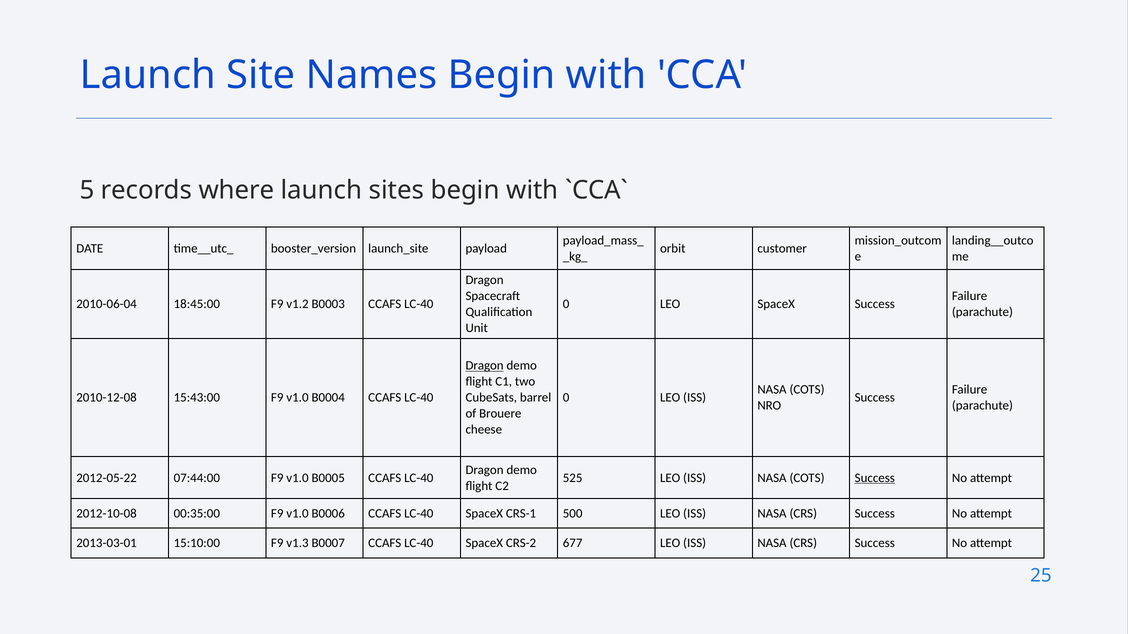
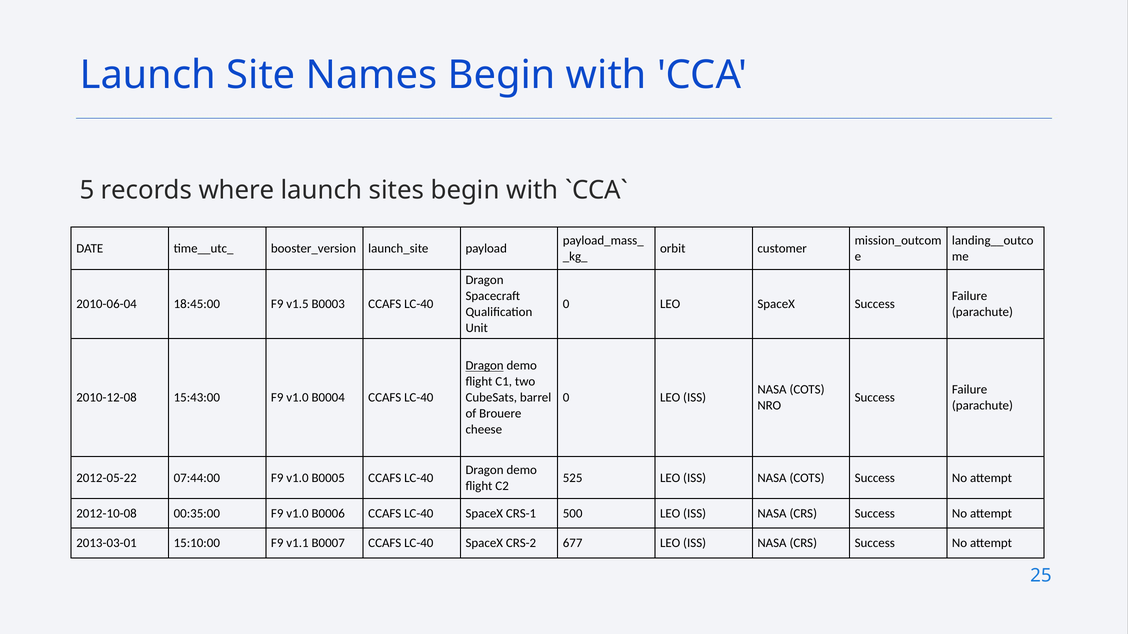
v1.2: v1.2 -> v1.5 (297, 304)
Success underline: present -> none (875, 478)
v1.3: v1.3 -> v1.1 (297, 544)
